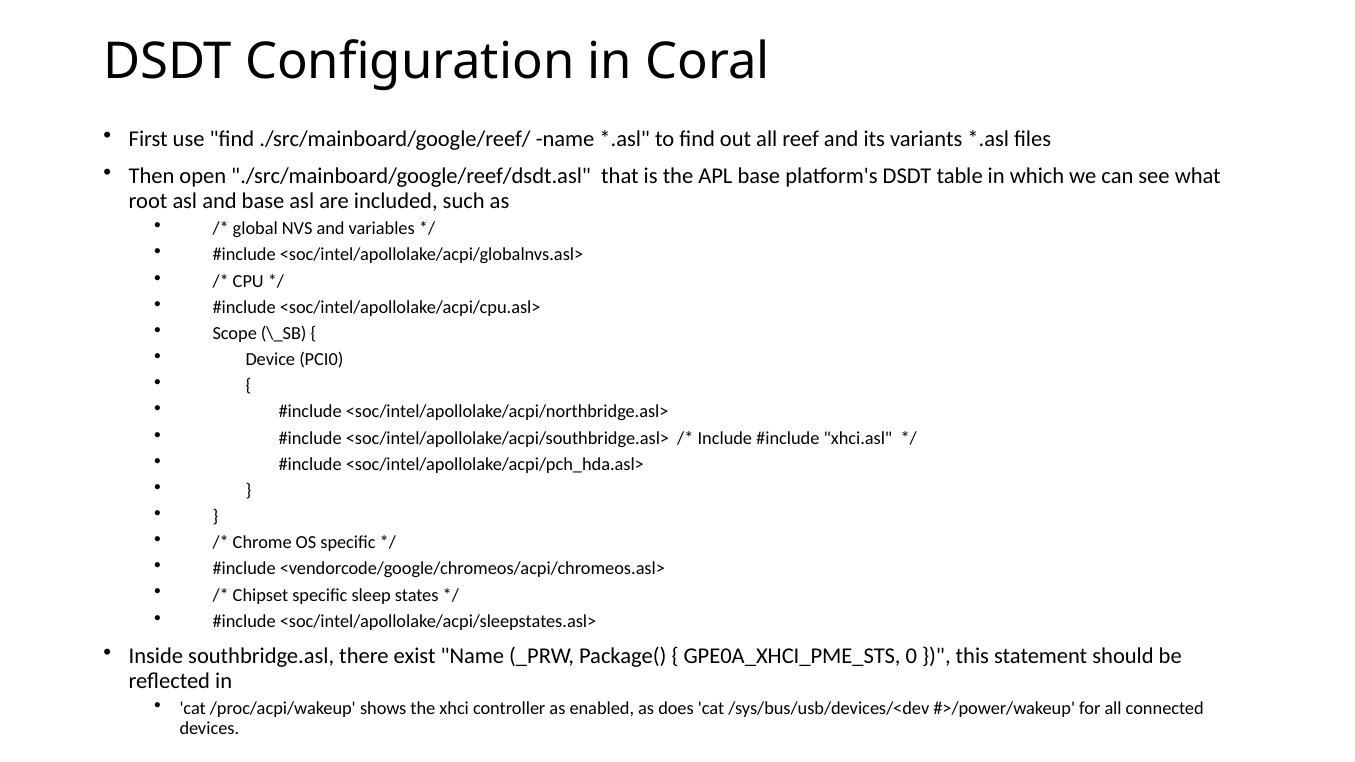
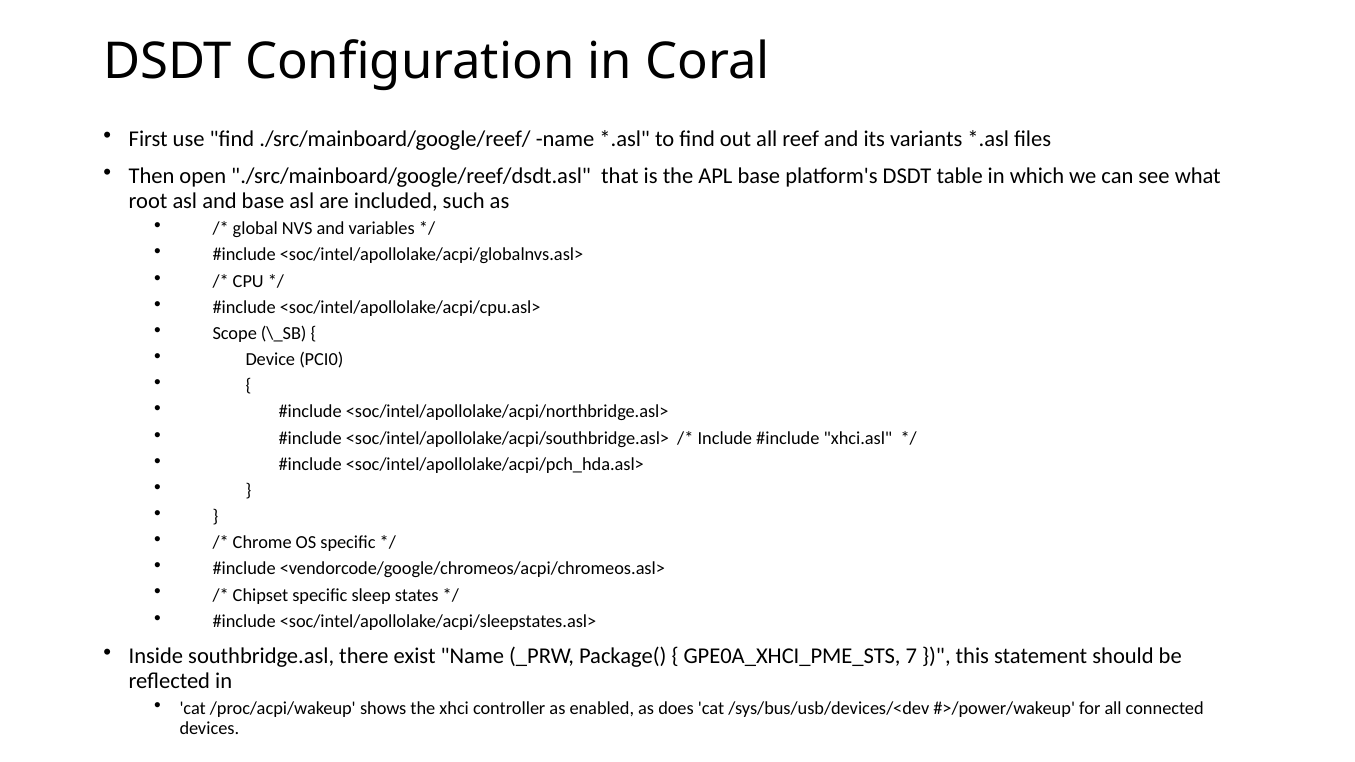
0: 0 -> 7 (911, 657)
